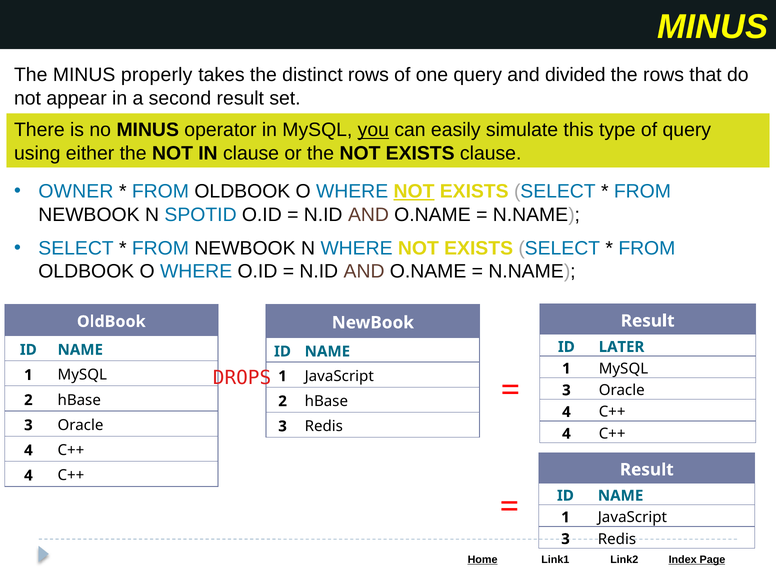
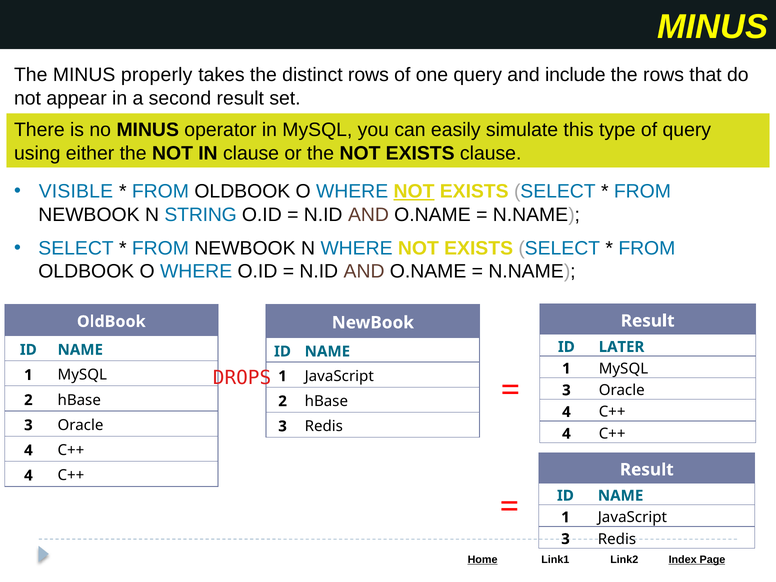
divided: divided -> include (575, 75)
you underline: present -> none (373, 130)
OWNER: OWNER -> VISIBLE (76, 191)
SPOTID: SPOTID -> STRING (201, 215)
